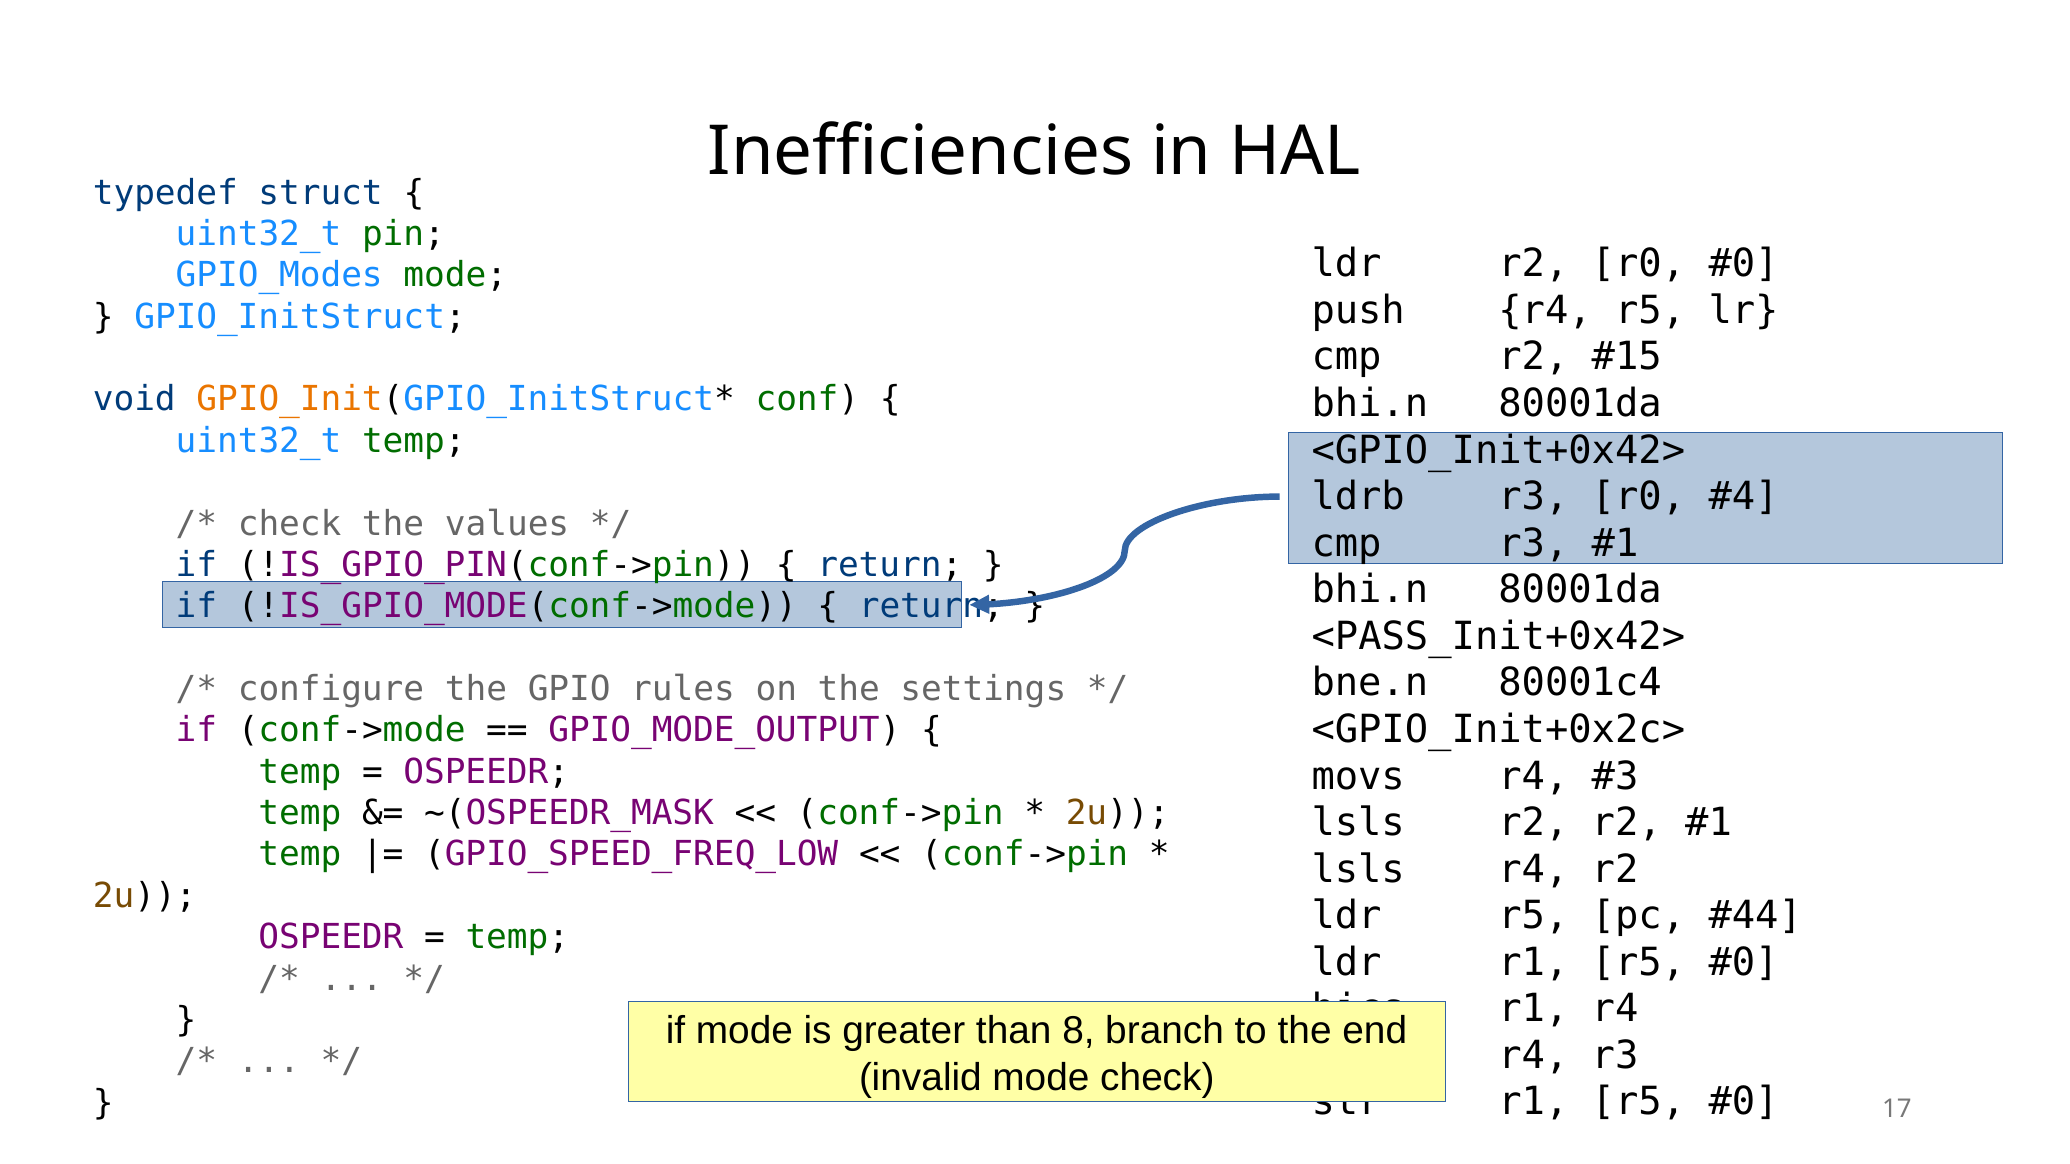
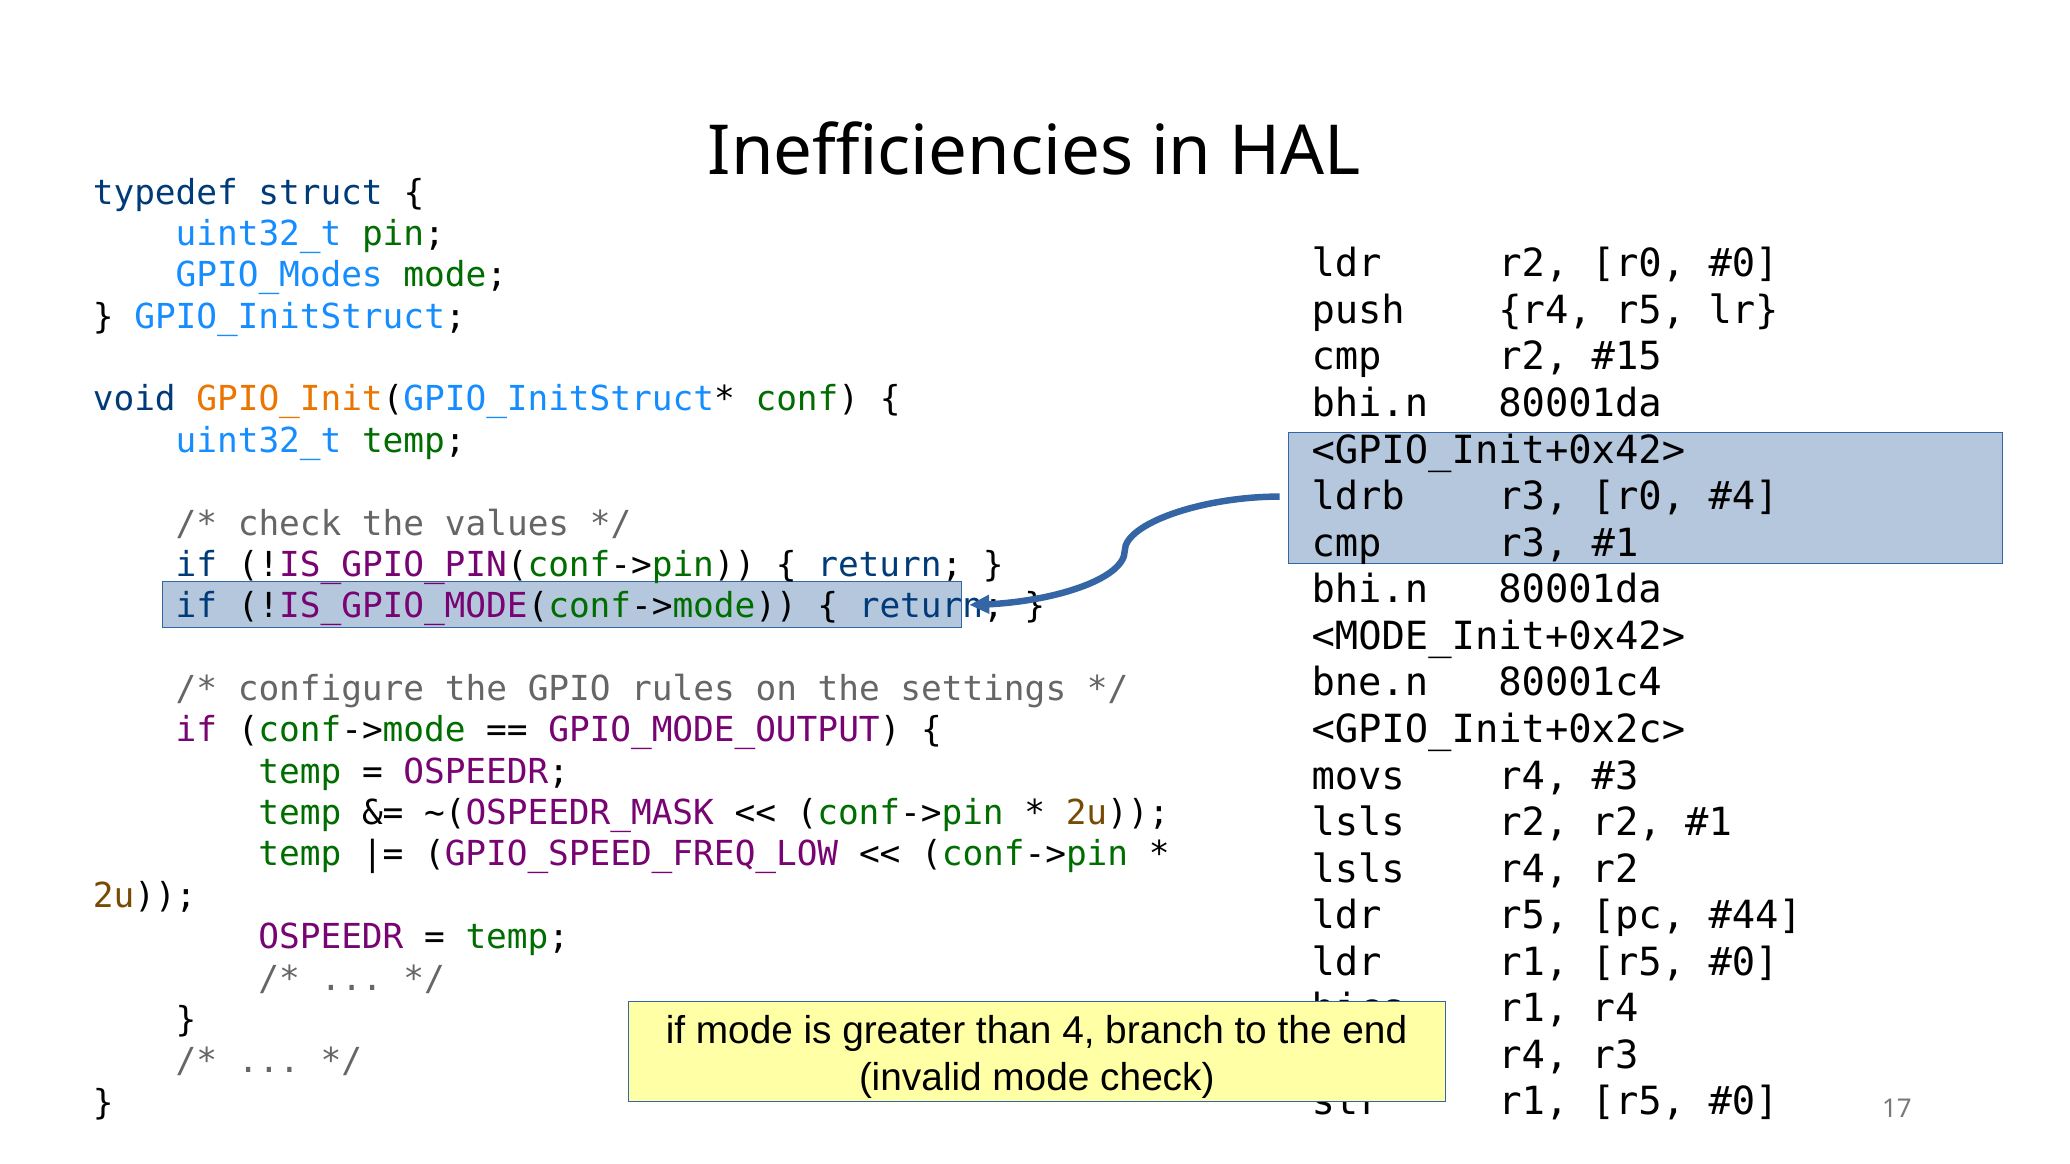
<PASS_Init+0x42>: <PASS_Init+0x42> -> <MODE_Init+0x42> (1498, 637)
8: 8 -> 4 (1078, 1031)
